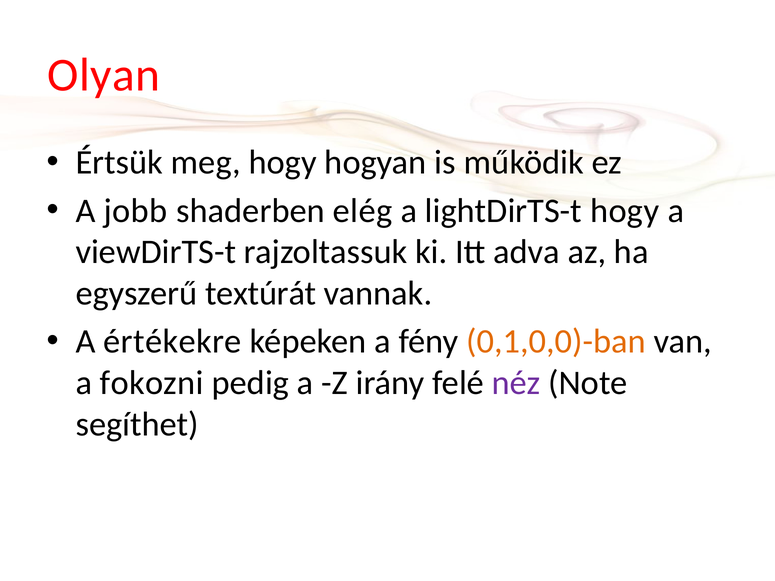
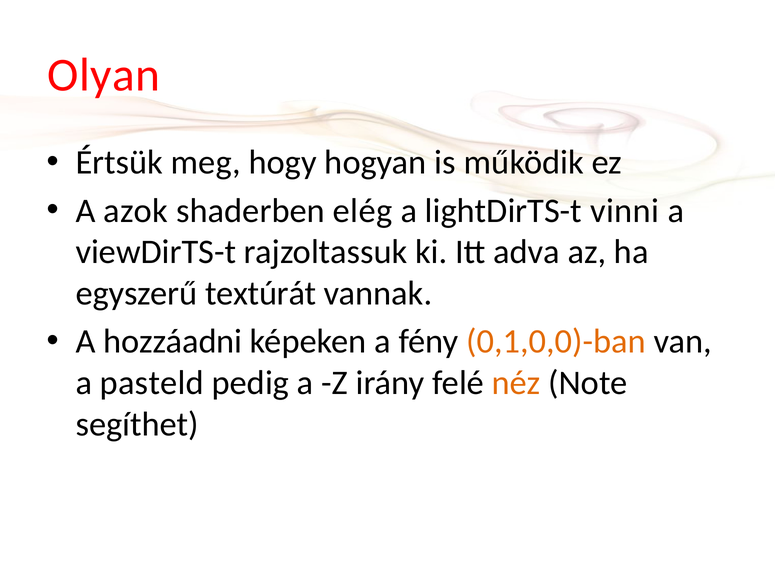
jobb: jobb -> azok (136, 211)
lightDirTS-t hogy: hogy -> vinni (625, 211)
értékekre: értékekre -> hozzáadni (173, 342)
fokozni: fokozni -> pasteld (152, 383)
néz colour: purple -> orange (516, 383)
